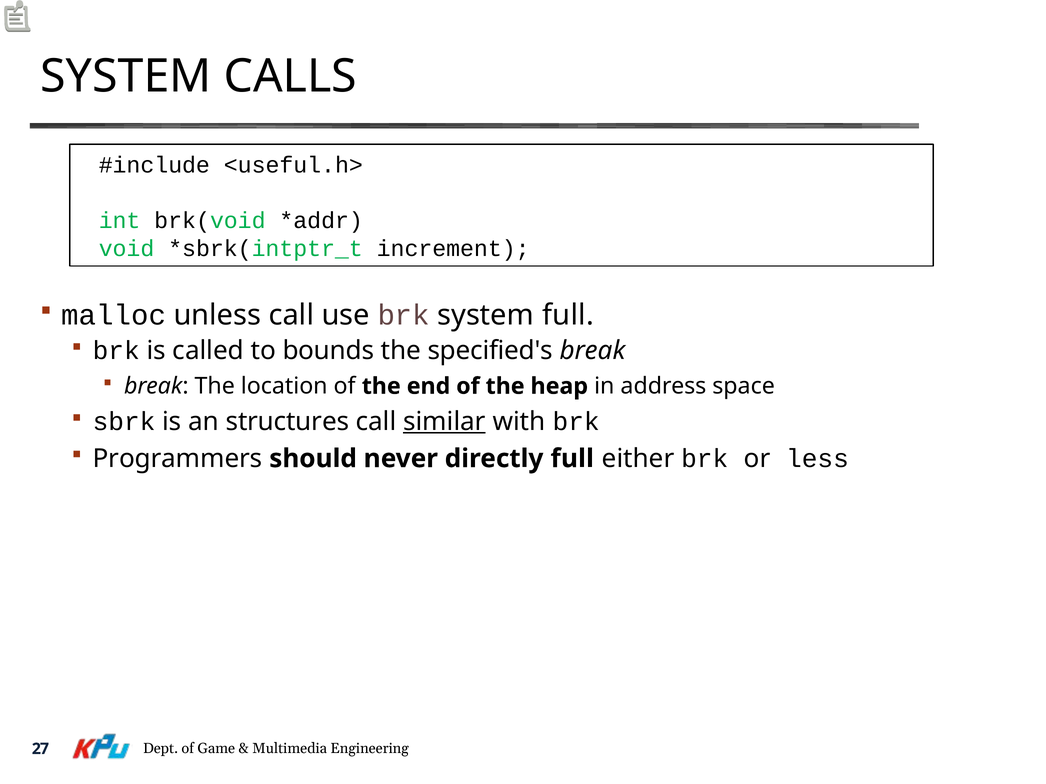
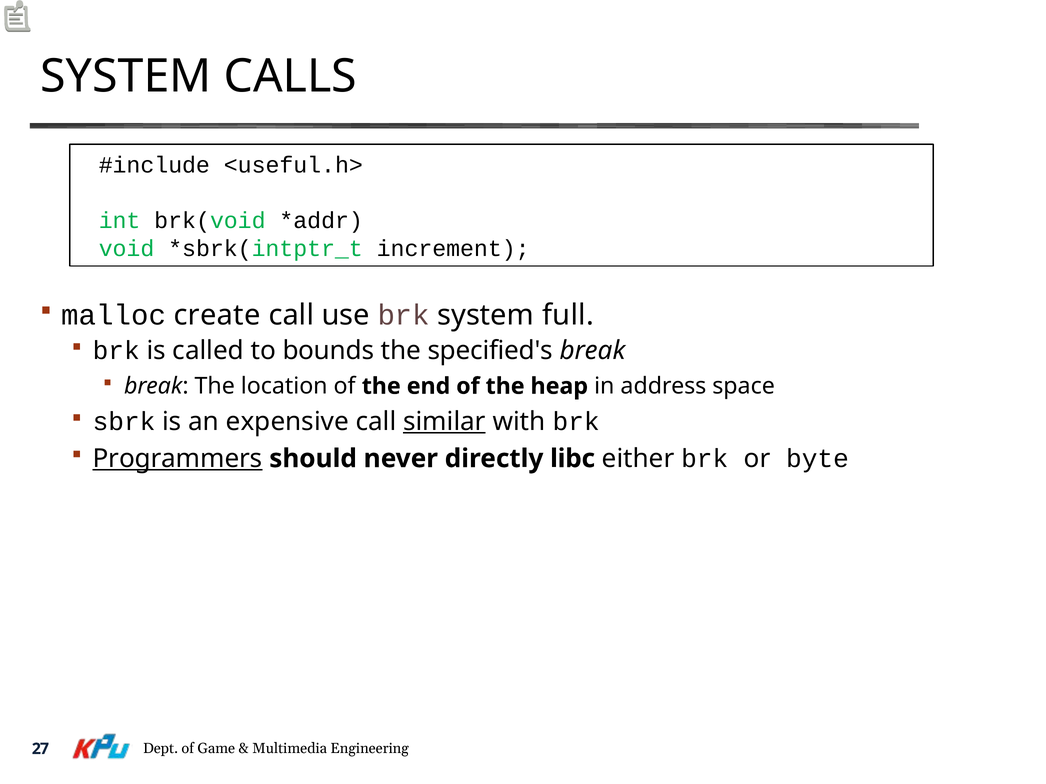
unless: unless -> create (217, 315)
structures: structures -> expensive (287, 422)
Programmers underline: none -> present (178, 459)
directly full: full -> libc (573, 459)
less: less -> byte (817, 459)
